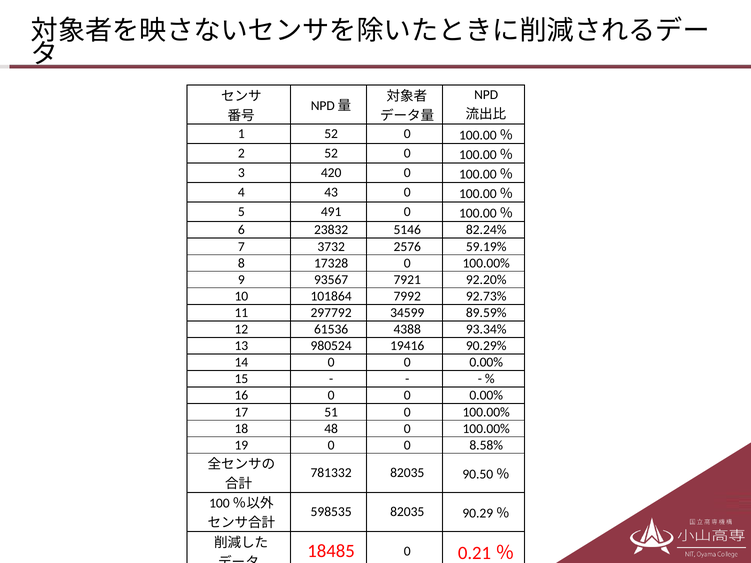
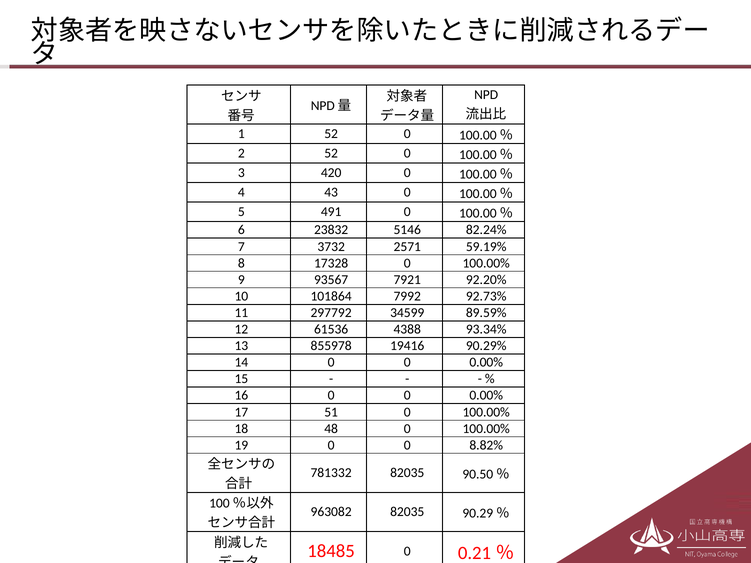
2576: 2576 -> 2571 (407, 247)
980524: 980524 -> 855978 (331, 346)
8.58%: 8.58% -> 8.82% (486, 445)
598535: 598535 -> 963082 (331, 512)
